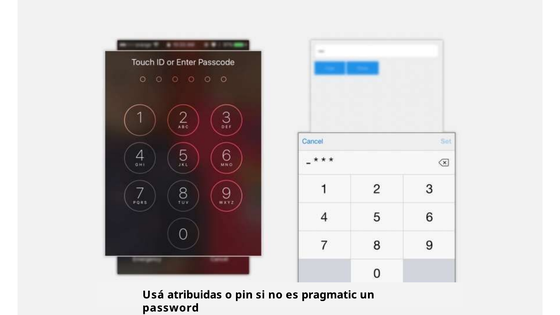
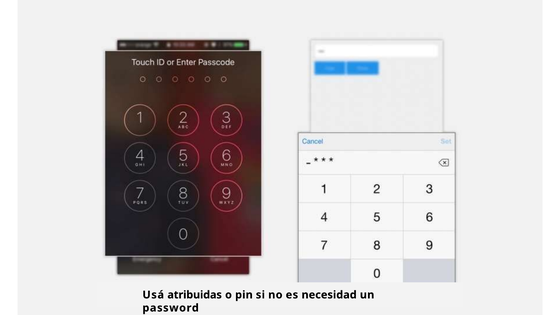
pragmatic: pragmatic -> necesidad (329, 295)
